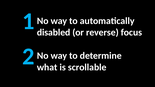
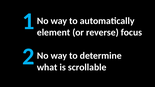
disabled: disabled -> element (54, 33)
